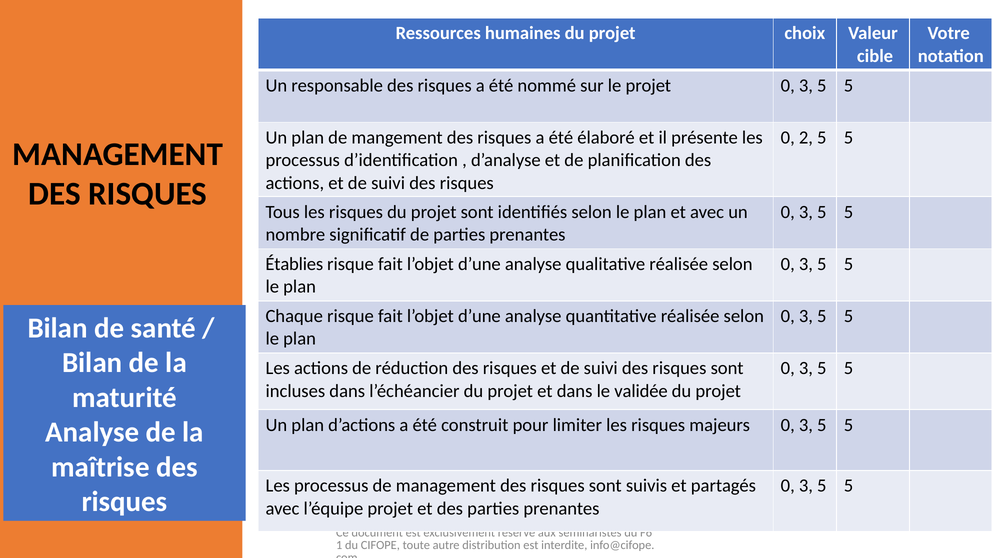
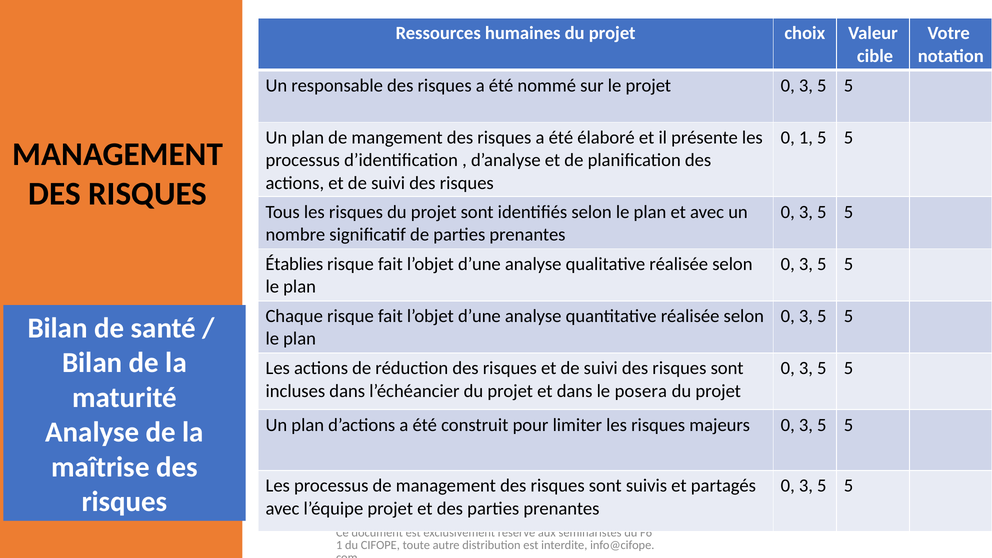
0 2: 2 -> 1 (806, 138)
validée: validée -> posera (641, 391)
